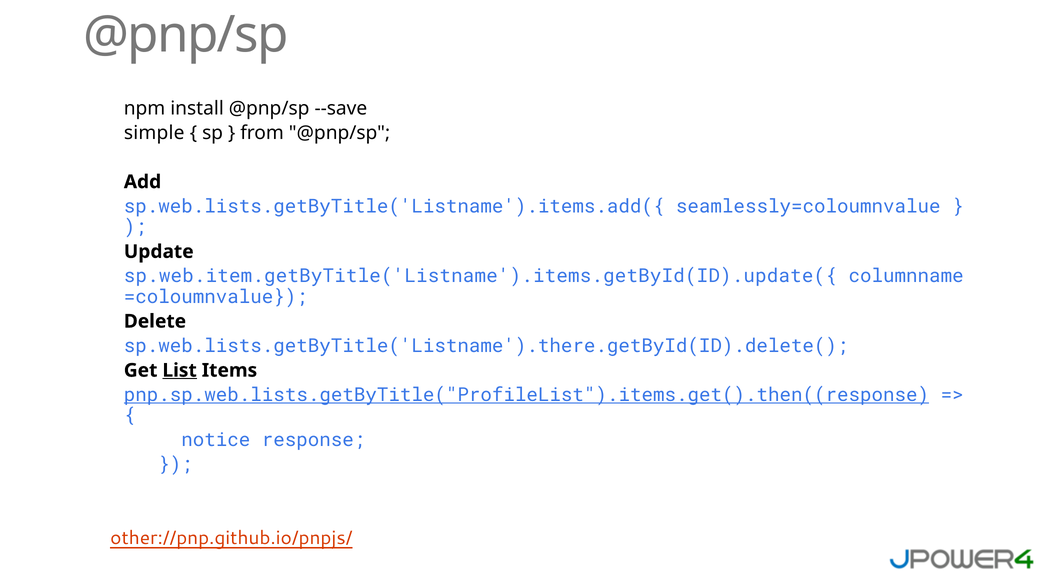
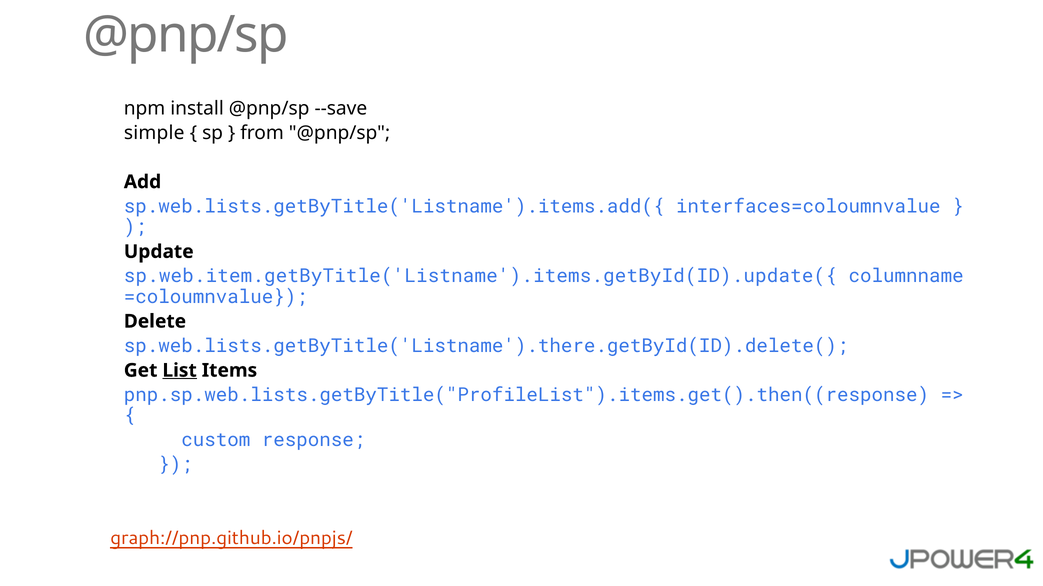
seamlessly=coloumnvalue: seamlessly=coloumnvalue -> interfaces=coloumnvalue (808, 207)
pnp.sp.web.lists.getByTitle("ProfileList").items.get().then((response underline: present -> none (526, 395)
notice: notice -> custom (216, 441)
other://pnp.github.io/pnpjs/: other://pnp.github.io/pnpjs/ -> graph://pnp.github.io/pnpjs/ (231, 539)
